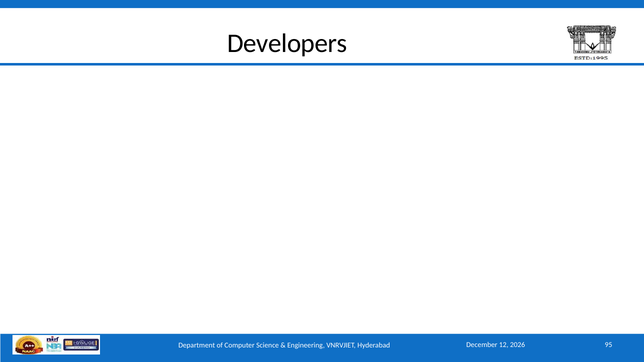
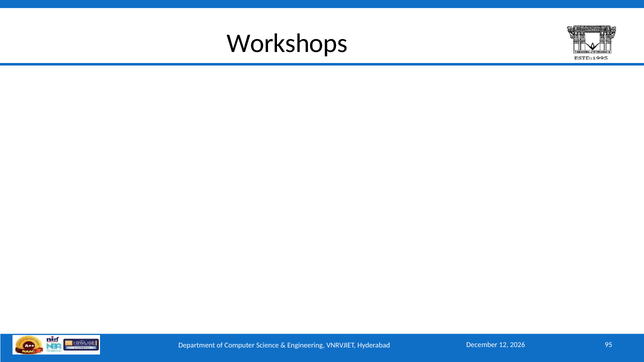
Developers: Developers -> Workshops (287, 43)
